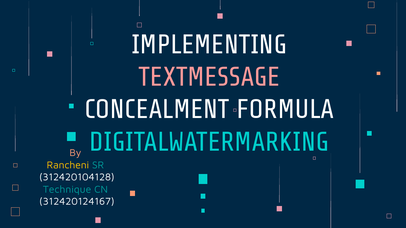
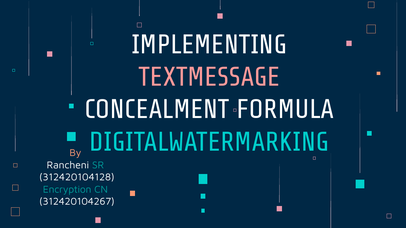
Rancheni colour: yellow -> white (68, 165)
Technique: Technique -> Encryption (67, 190)
312420124167: 312420124167 -> 312420104267 (77, 202)
